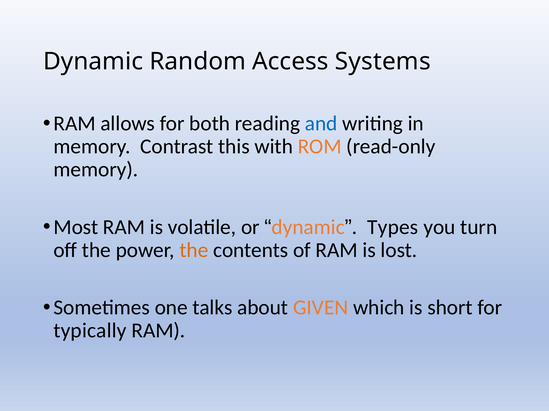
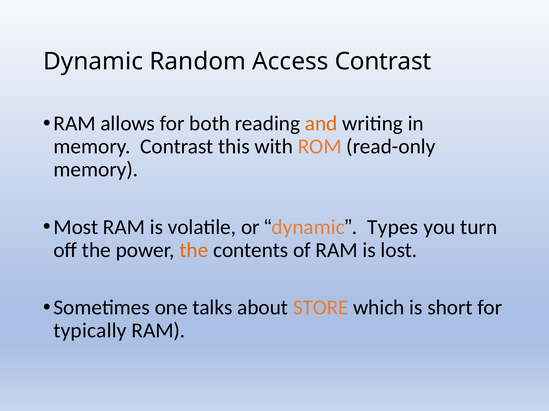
Access Systems: Systems -> Contrast (383, 62)
and colour: blue -> orange (321, 124)
GIVEN: GIVEN -> STORE (321, 308)
